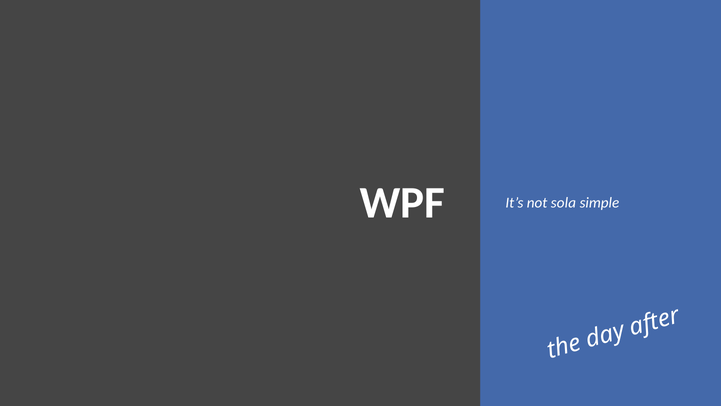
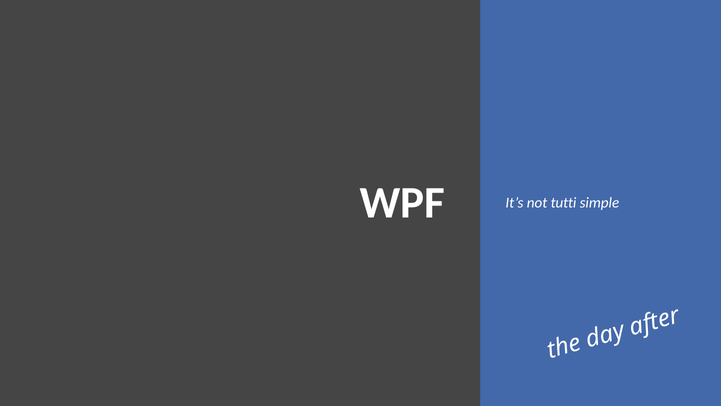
sola: sola -> tutti (564, 203)
